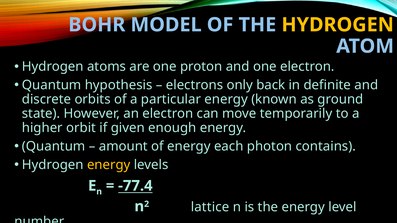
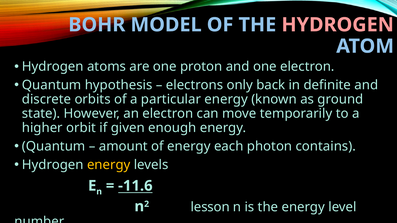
HYDROGEN colour: yellow -> pink (338, 25)
-77.4: -77.4 -> -11.6 (135, 186)
lattice: lattice -> lesson (210, 207)
